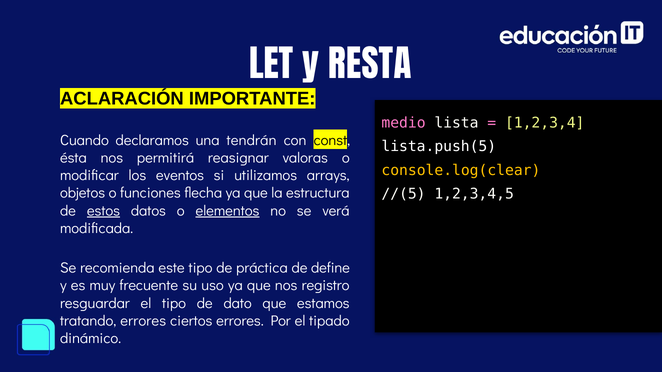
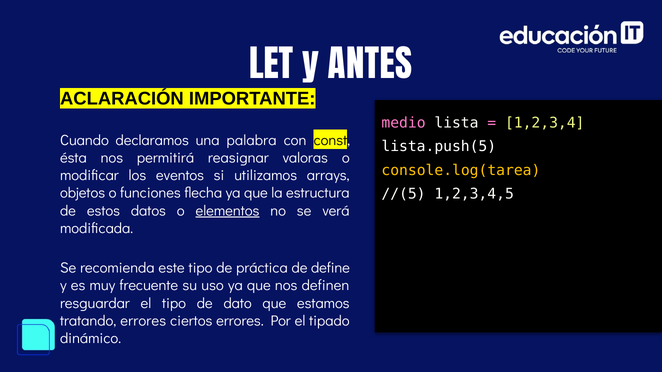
RESTA: RESTA -> ANTES (370, 66)
tendrán: tendrán -> palabra (252, 140)
console.log(clear: console.log(clear -> console.log(tarea (461, 170)
estos underline: present -> none (103, 211)
registro: registro -> definen (326, 286)
